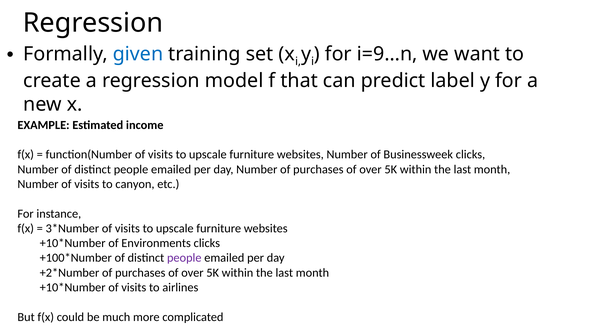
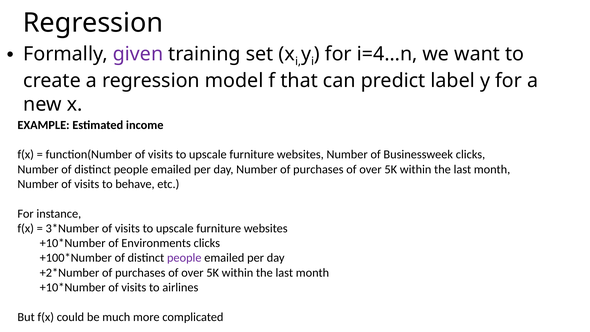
given colour: blue -> purple (138, 54)
i=9…n: i=9…n -> i=4…n (387, 54)
canyon: canyon -> behave (135, 184)
